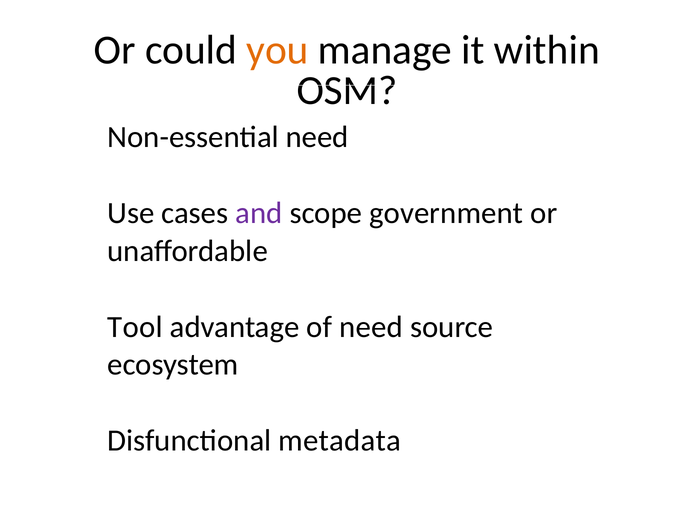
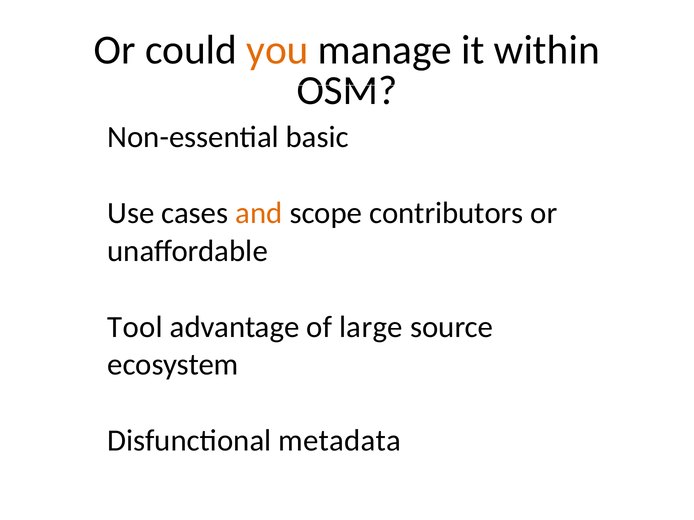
Non-essential need: need -> basic (317, 137)
and colour: purple -> orange (259, 213)
government: government -> contributors (446, 213)
of need: need -> large (371, 327)
